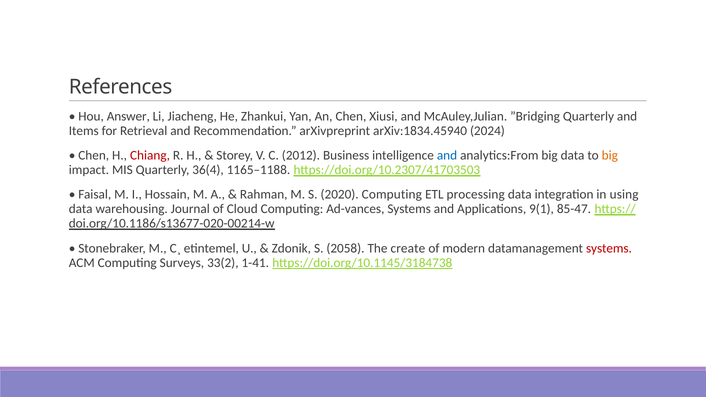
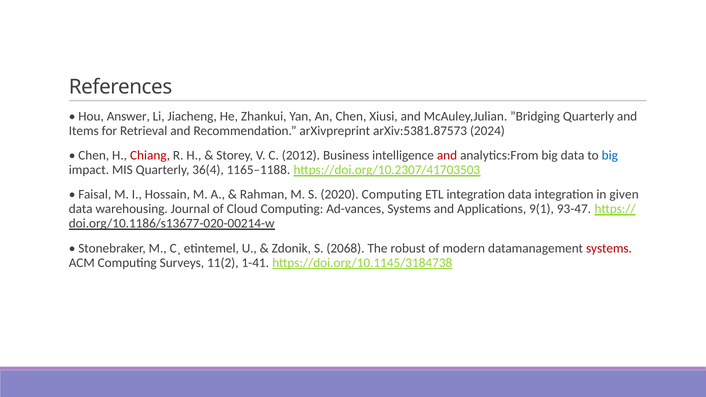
arXiv:1834.45940: arXiv:1834.45940 -> arXiv:5381.87573 (420, 131)
and colour: blue -> red (447, 156)
big colour: orange -> blue (610, 156)
ETL processing: processing -> integration (476, 195)
using: using -> given (624, 195)
85-47: 85-47 -> 93-47 (574, 209)
2058: 2058 -> 2068 (345, 248)
create: create -> robust (408, 248)
33(2: 33(2 -> 11(2 (223, 263)
